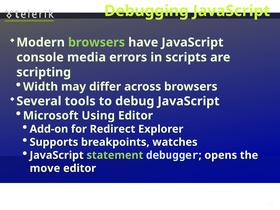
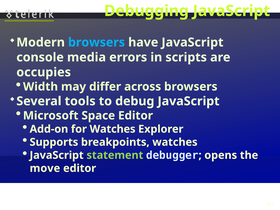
browsers colour: light green -> light blue (97, 42)
scripting: scripting -> occupies (44, 72)
Using: Using -> Space (98, 116)
for Redirect: Redirect -> Watches (113, 129)
